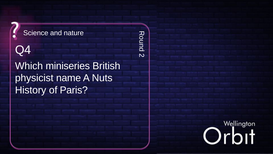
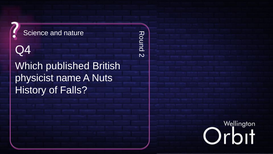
miniseries: miniseries -> published (68, 66)
Paris: Paris -> Falls (74, 90)
